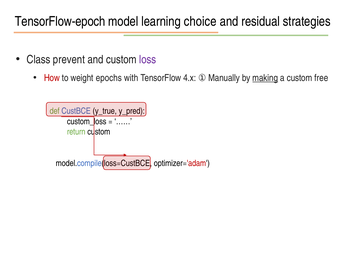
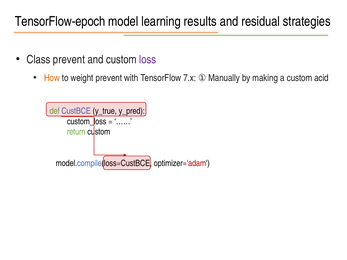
choice: choice -> results (200, 22)
How colour: red -> orange (52, 78)
weight epochs: epochs -> prevent (109, 78)
4.x: 4.x -> 7.x (190, 78)
making underline: present -> none (265, 78)
free: free -> acid (321, 78)
